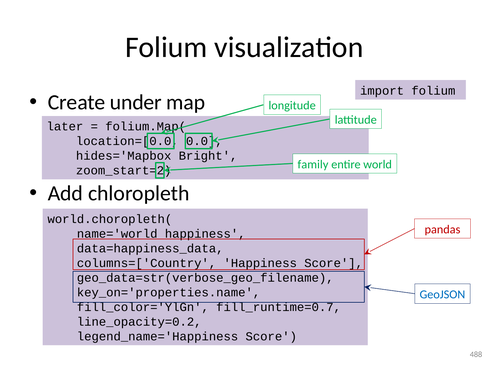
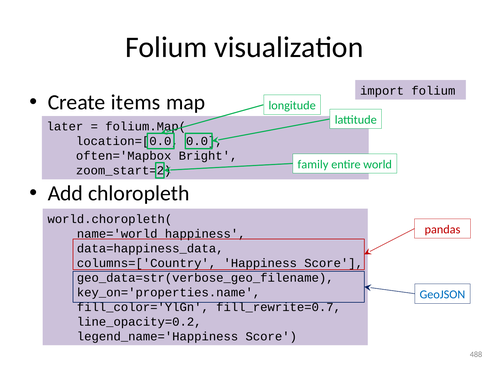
under: under -> items (136, 103)
hides='Mapbox: hides='Mapbox -> often='Mapbox (124, 156)
fill_runtime=0.7: fill_runtime=0.7 -> fill_rewrite=0.7 (279, 308)
